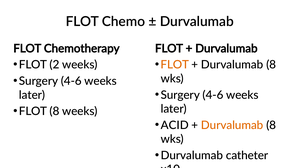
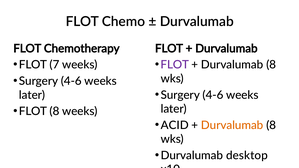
2: 2 -> 7 (55, 65)
FLOT colour: orange -> purple (175, 65)
catheter: catheter -> desktop (247, 156)
